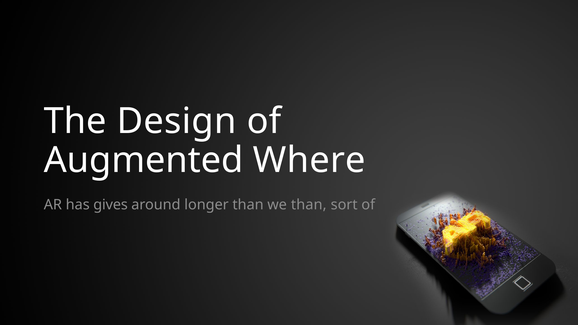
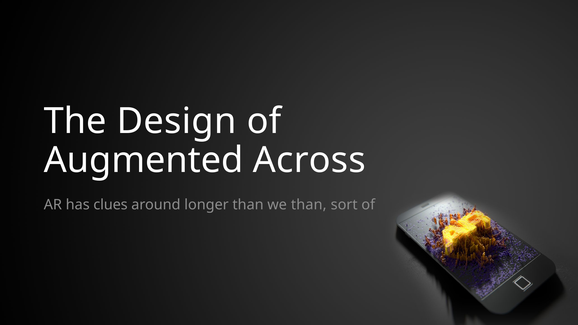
Where: Where -> Across (309, 160)
gives: gives -> clues (111, 205)
